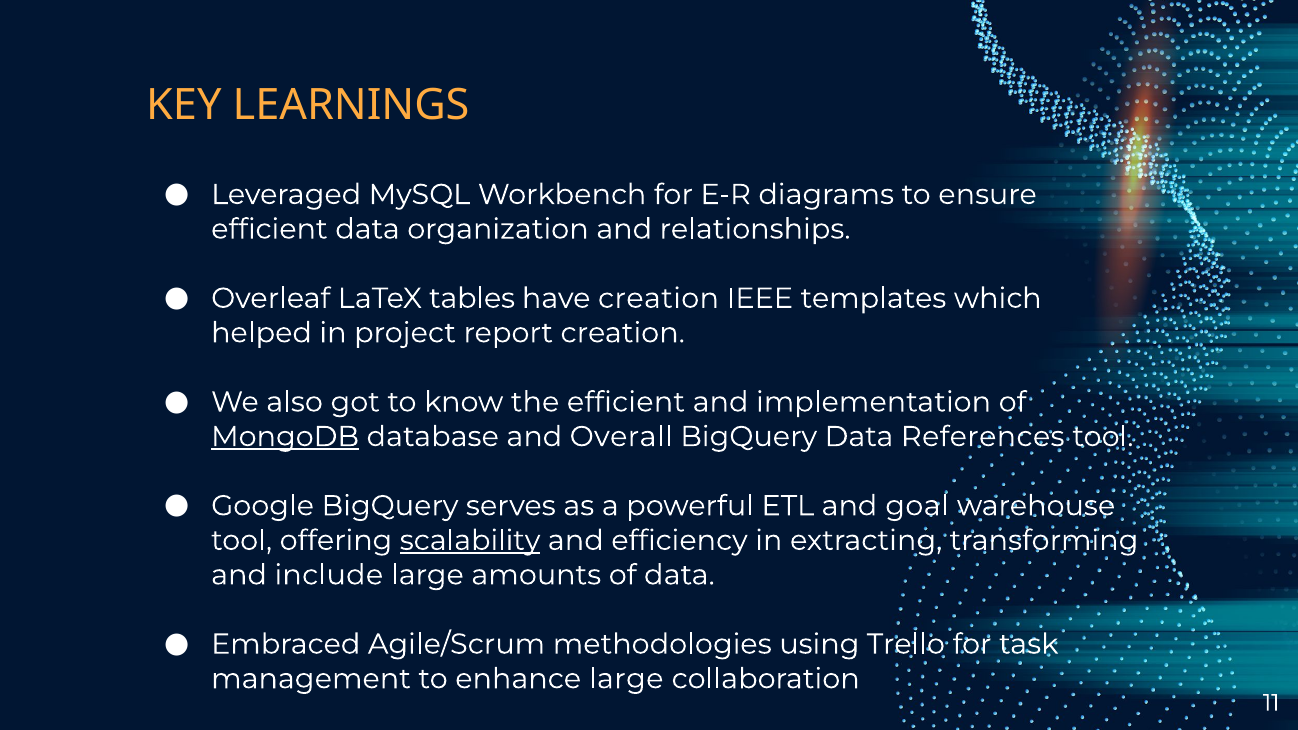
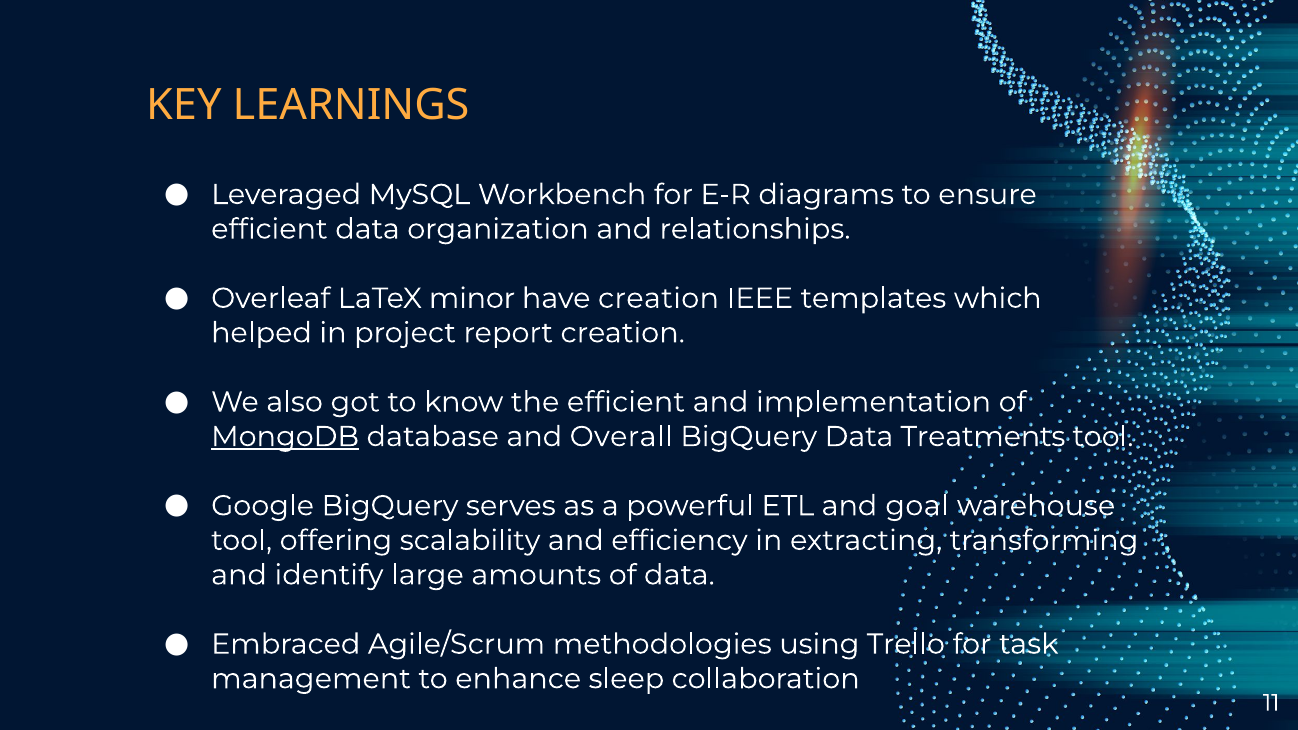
tables: tables -> minor (472, 298)
References: References -> Treatments (983, 437)
scalability underline: present -> none (470, 541)
include: include -> identify (329, 575)
enhance large: large -> sleep (626, 679)
